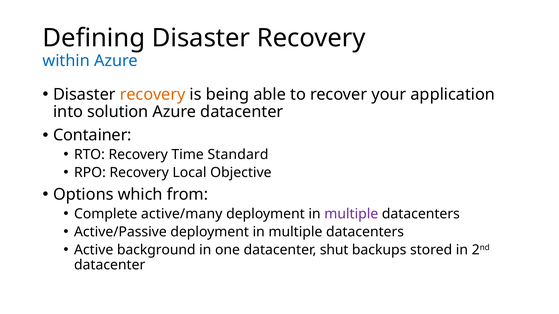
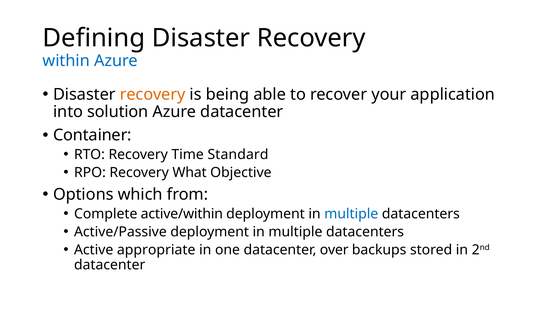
Local: Local -> What (190, 173)
active/many: active/many -> active/within (182, 214)
multiple colour: purple -> blue (351, 214)
background: background -> appropriate (156, 250)
shut: shut -> over (334, 250)
